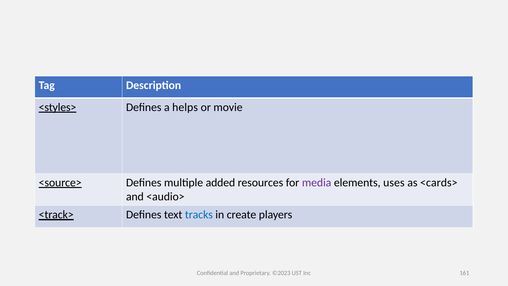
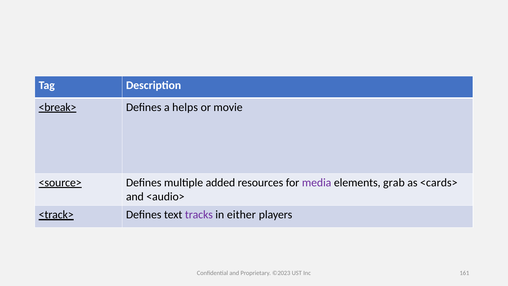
<styles>: <styles> -> <break> (58, 107)
uses: uses -> grab (394, 182)
tracks colour: blue -> purple (199, 215)
create: create -> either (241, 215)
